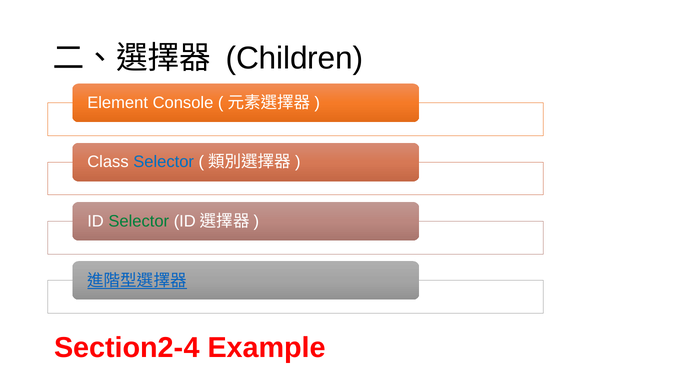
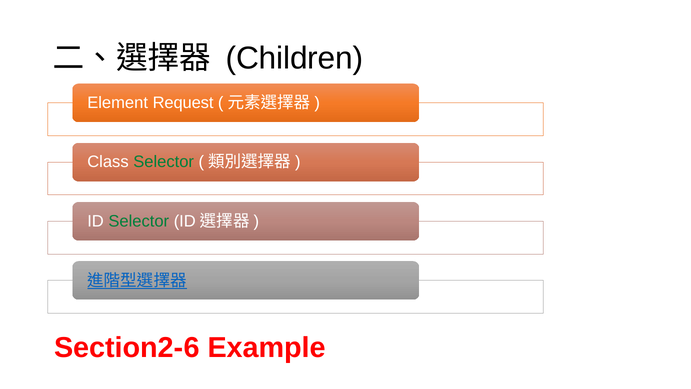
Console: Console -> Request (183, 103)
Selector colour: blue -> green (164, 162)
Section2-4: Section2-4 -> Section2-6 (127, 347)
